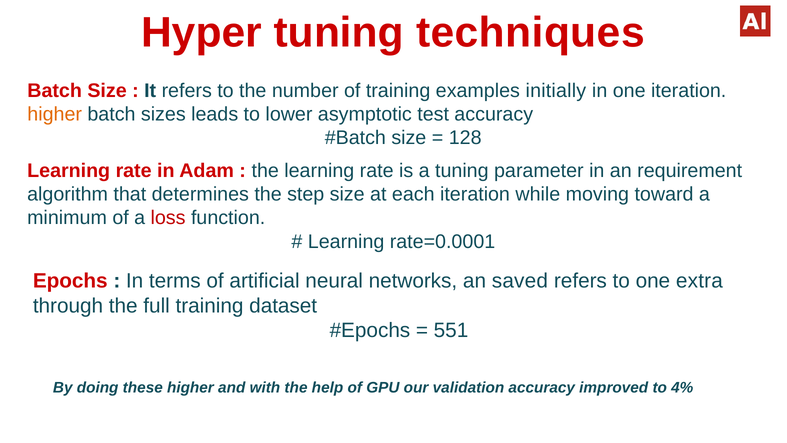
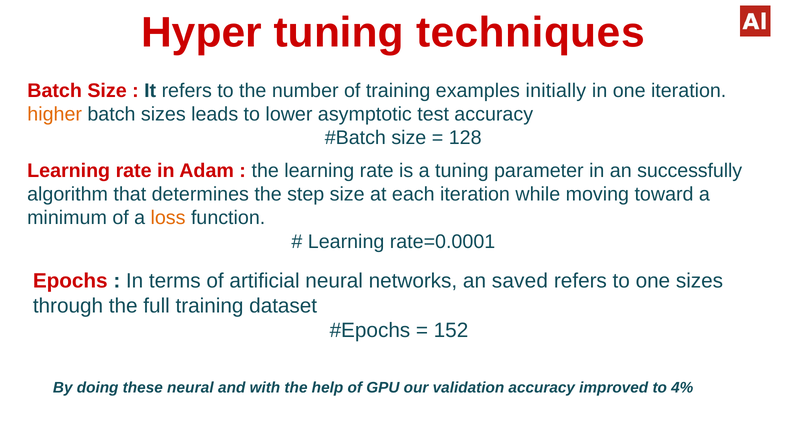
requirement: requirement -> successfully (690, 171)
loss colour: red -> orange (168, 218)
one extra: extra -> sizes (700, 281)
551: 551 -> 152 (451, 330)
these higher: higher -> neural (190, 387)
